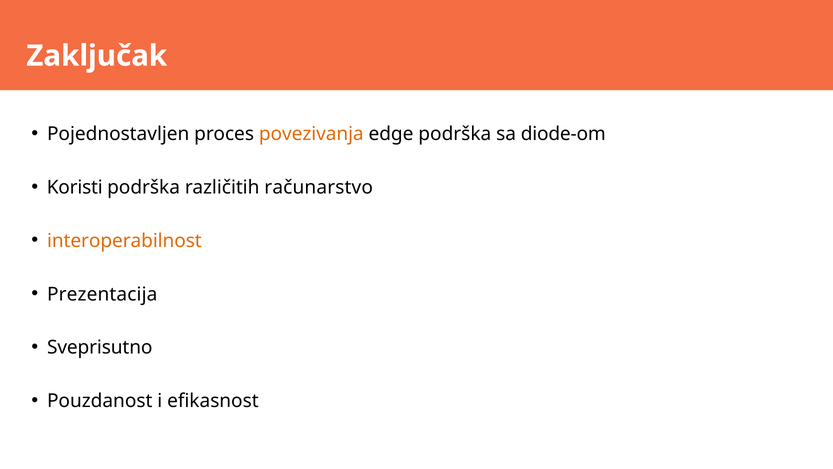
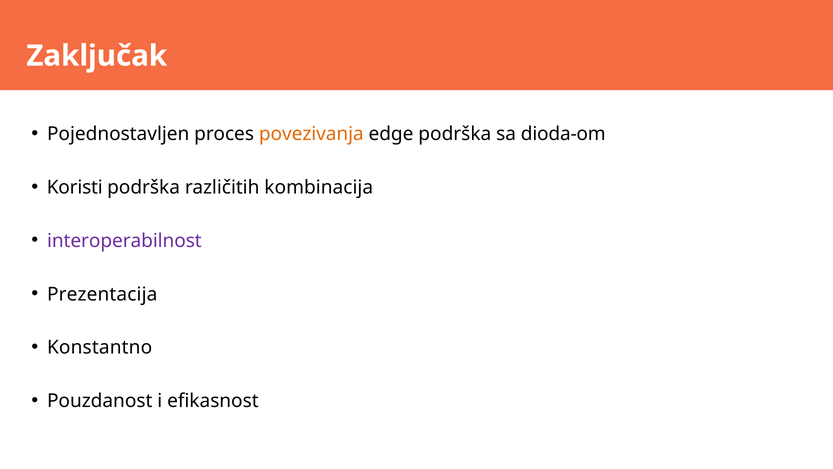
diode-om: diode-om -> dioda-om (563, 134)
računarstvo: računarstvo -> kombinacija (319, 187)
interoperabilnost colour: orange -> purple (124, 240)
Sveprisutno: Sveprisutno -> Konstantno (100, 347)
